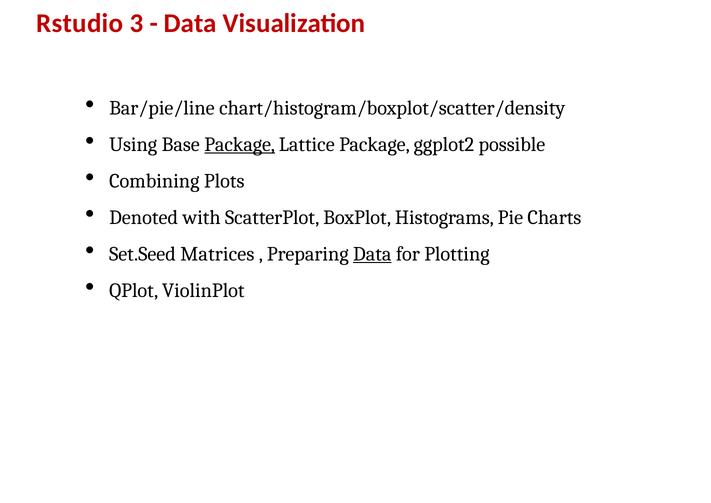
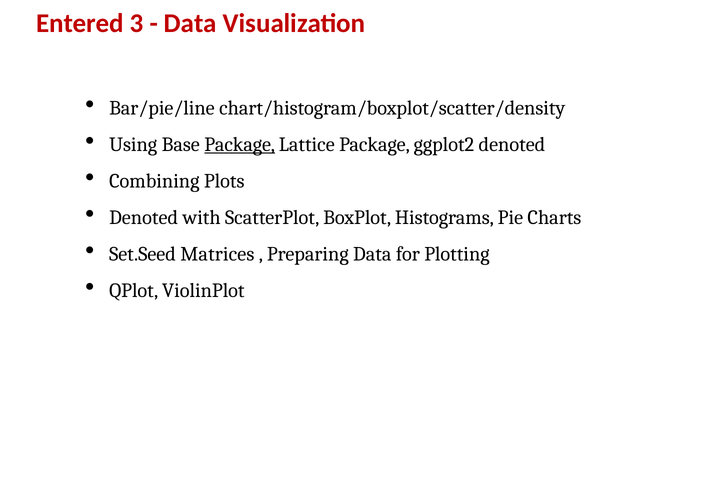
Rstudio: Rstudio -> Entered (80, 23)
ggplot2 possible: possible -> denoted (512, 144)
Data underline: present -> none (372, 254)
